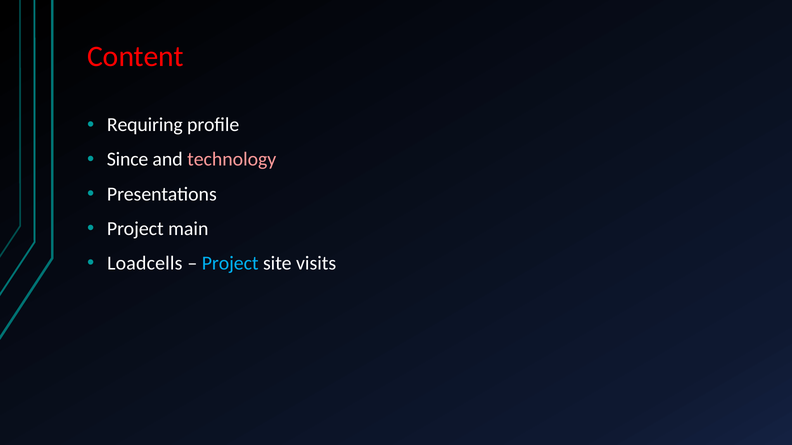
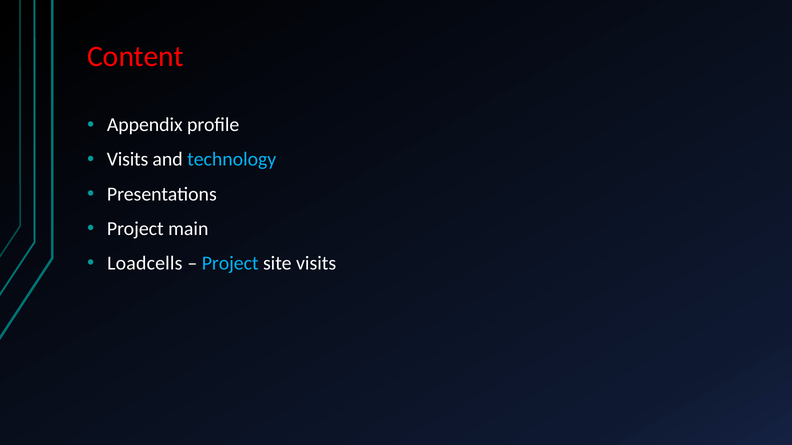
Requiring: Requiring -> Appendix (145, 125)
Since: Since -> Visits (128, 160)
technology colour: pink -> light blue (232, 160)
